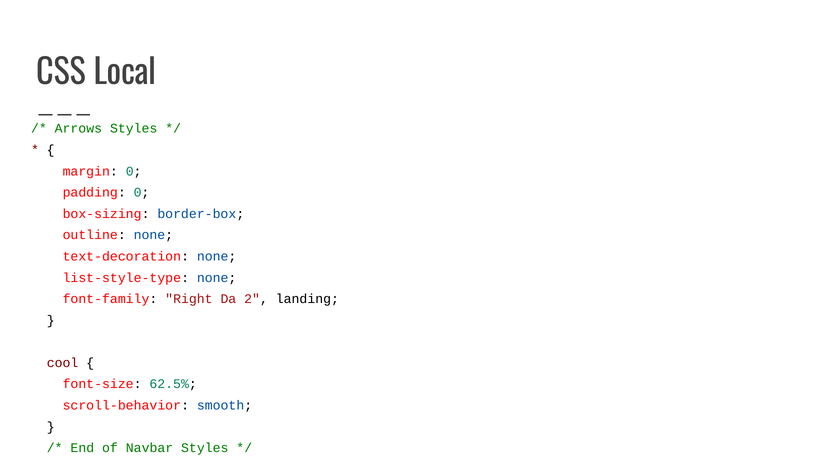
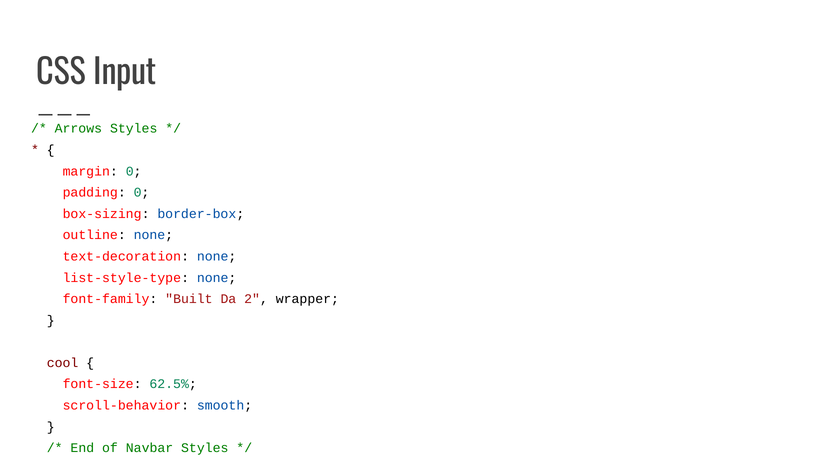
Local: Local -> Input (125, 73)
Right: Right -> Built (189, 299)
landing: landing -> wrapper (307, 299)
